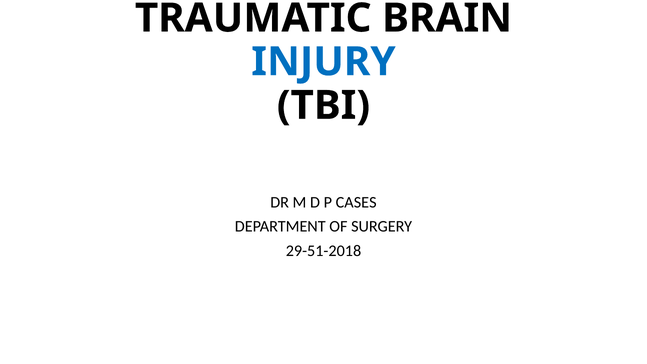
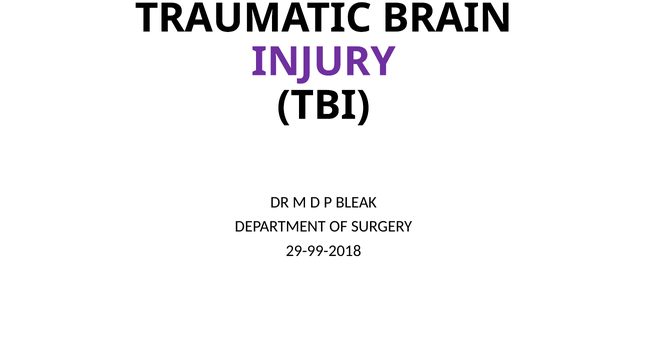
INJURY colour: blue -> purple (323, 62)
CASES: CASES -> BLEAK (356, 202)
29-51-2018: 29-51-2018 -> 29-99-2018 (323, 251)
